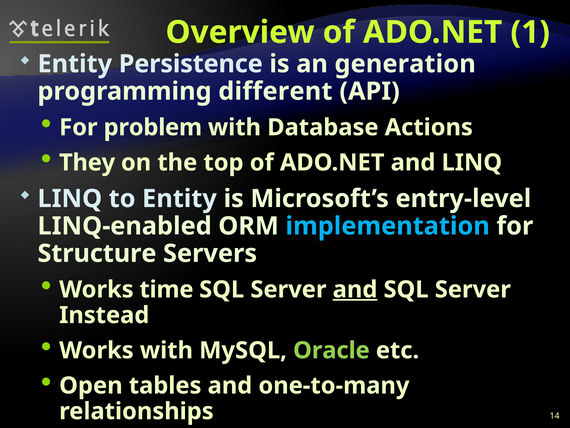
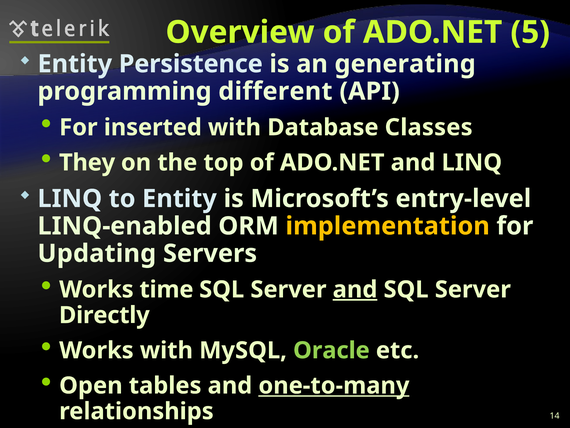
1: 1 -> 5 (530, 32)
generation: generation -> generating (405, 64)
problem: problem -> inserted (153, 127)
Actions: Actions -> Classes (429, 127)
implementation colour: light blue -> yellow (388, 226)
Structure: Structure -> Updating (97, 253)
Instead: Instead -> Directly (104, 315)
one-to-many underline: none -> present (334, 385)
